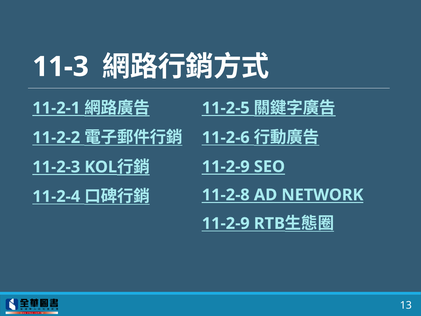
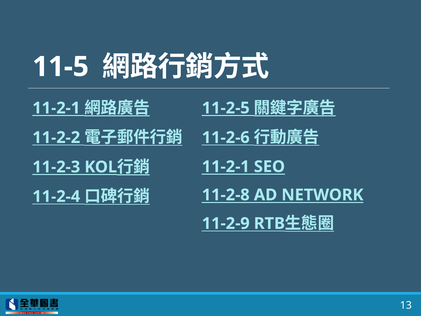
11-3: 11-3 -> 11-5 (61, 67)
11-2-9: 11-2-9 -> 11-2-1 (226, 167)
